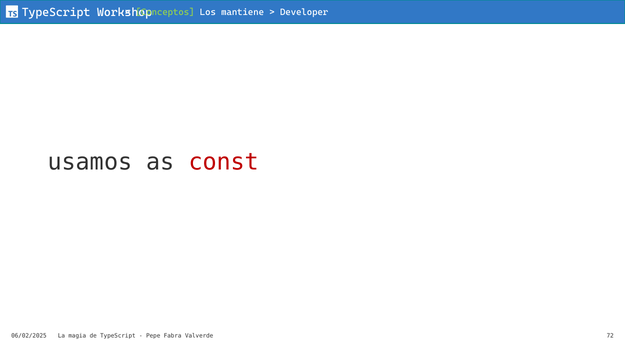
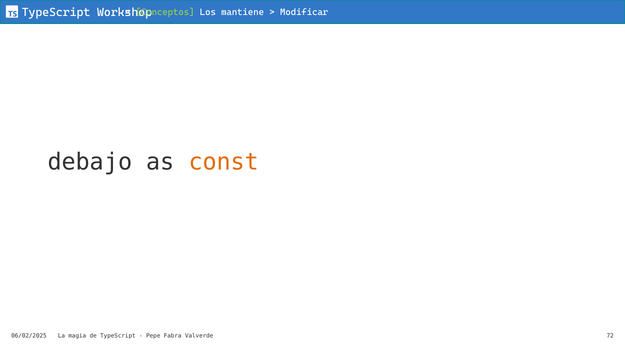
Developer: Developer -> Modificar (304, 12)
usamos: usamos -> debajo (90, 162)
const colour: red -> orange (224, 162)
